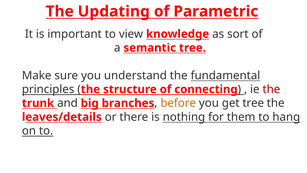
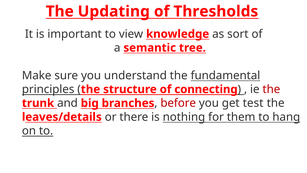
Parametric: Parametric -> Thresholds (216, 11)
before colour: orange -> red (178, 103)
get tree: tree -> test (253, 103)
